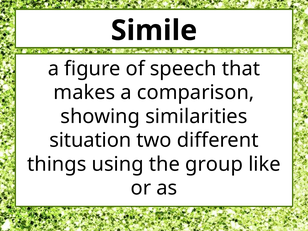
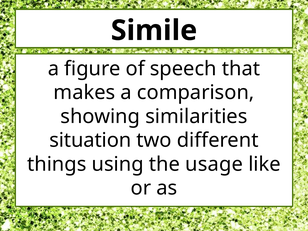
group: group -> usage (214, 164)
